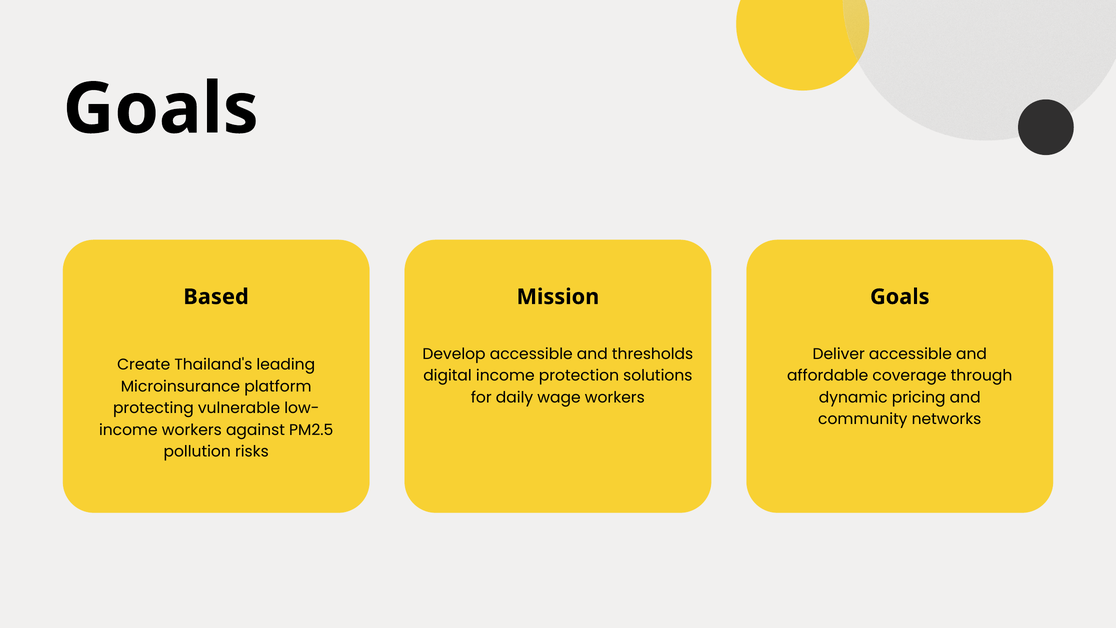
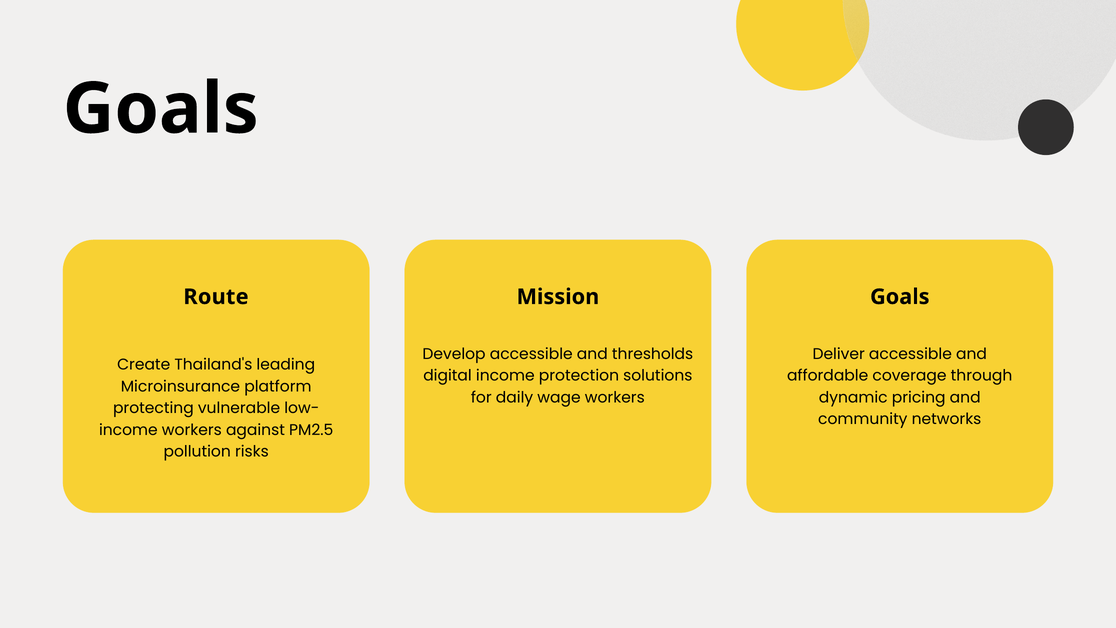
Based: Based -> Route (216, 297)
